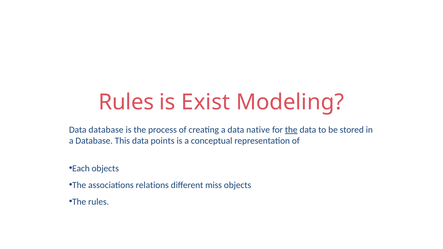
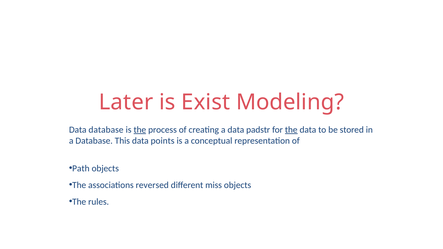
Rules: Rules -> Later (126, 102)
the underline: none -> present (140, 130)
native: native -> padstr (258, 130)
Each: Each -> Path (81, 169)
relations: relations -> reversed (152, 185)
